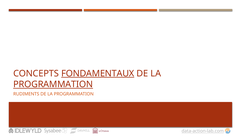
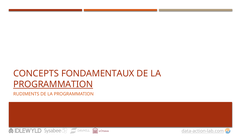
FONDAMENTAUX underline: present -> none (98, 73)
